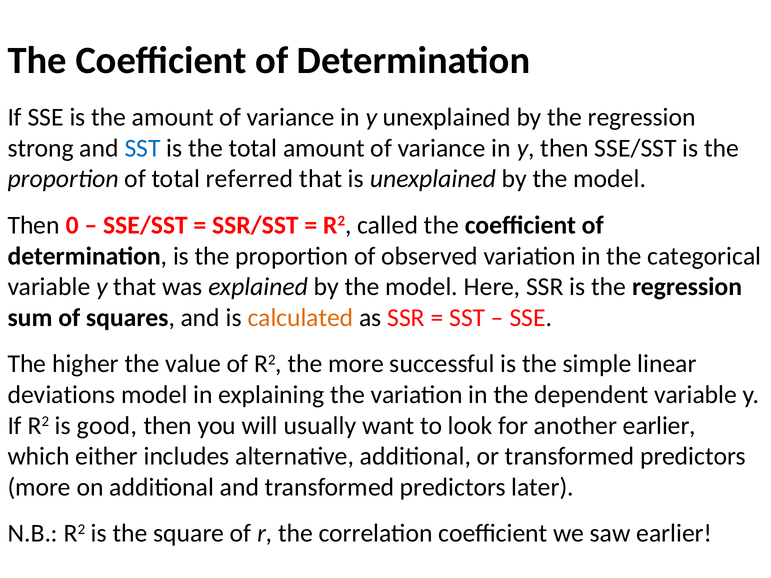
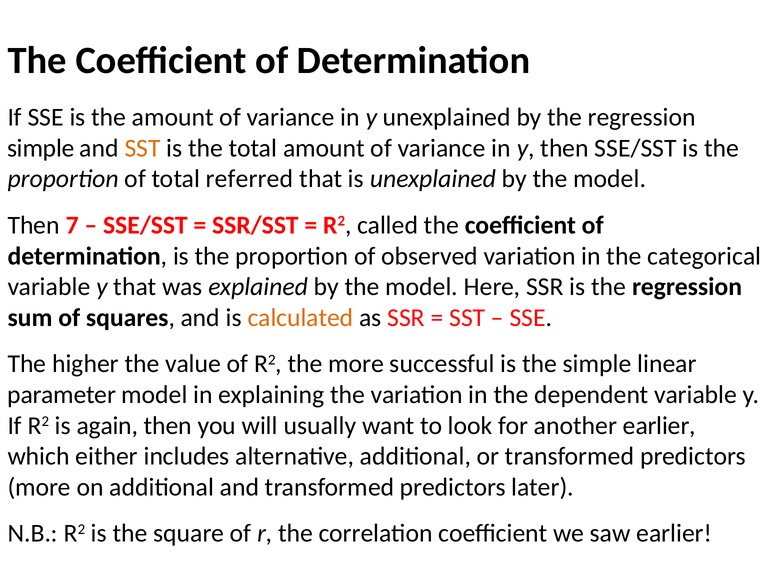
strong: strong -> simple (41, 148)
SST colour: blue -> orange (143, 148)
0: 0 -> 7 (72, 225)
deviations: deviations -> parameter (62, 395)
good: good -> again (107, 426)
